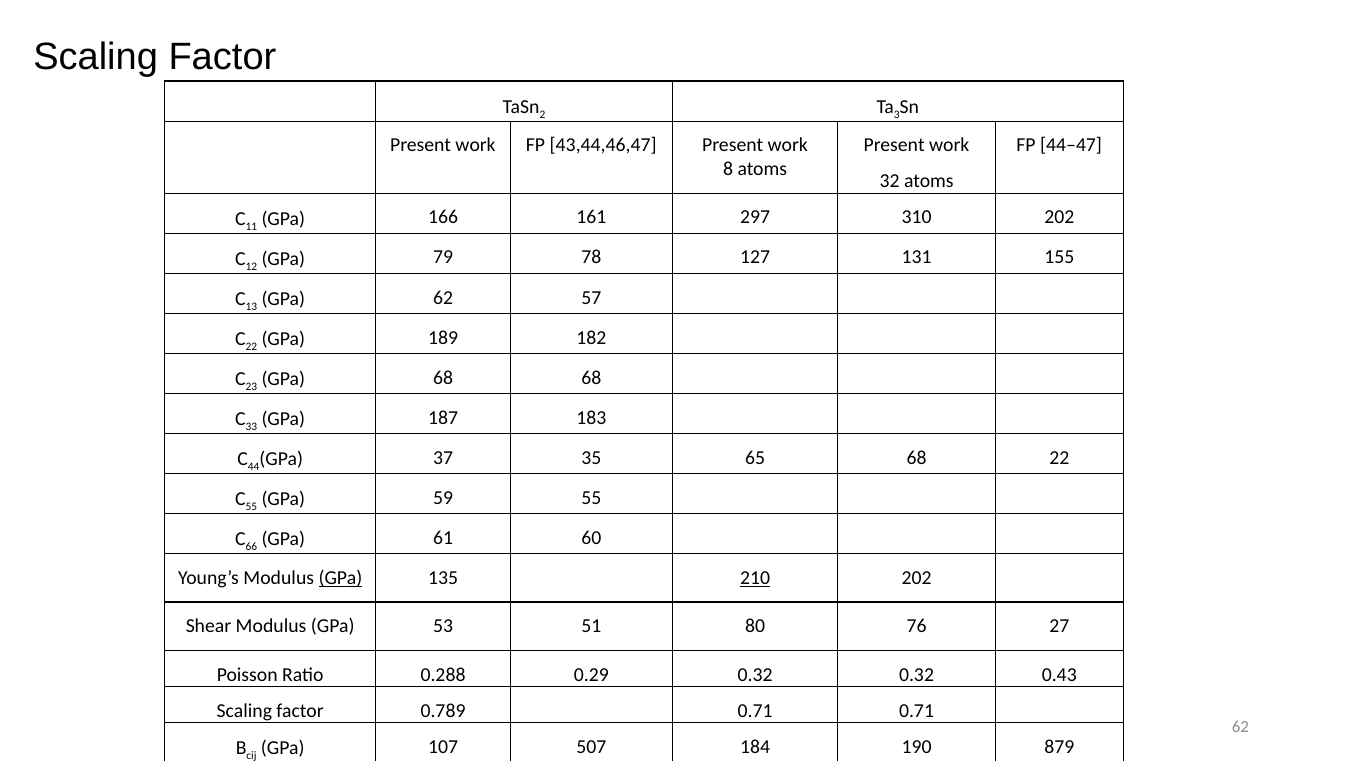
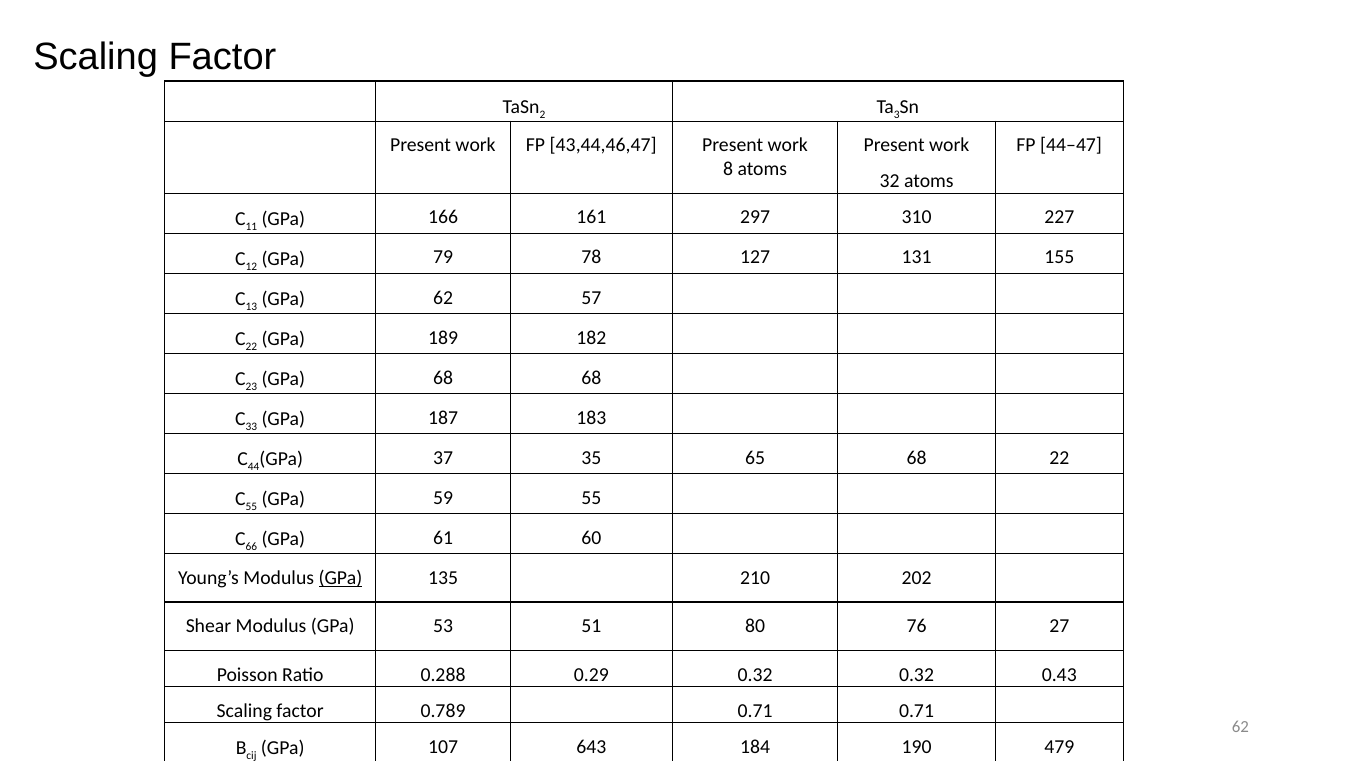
310 202: 202 -> 227 (1059, 217)
210 underline: present -> none (755, 578)
507: 507 -> 643 (591, 746)
879: 879 -> 479 (1059, 746)
